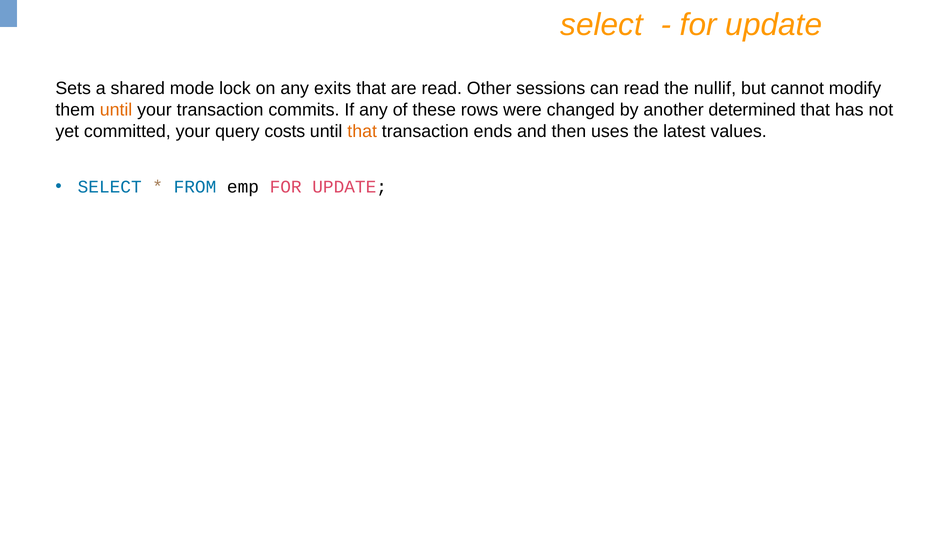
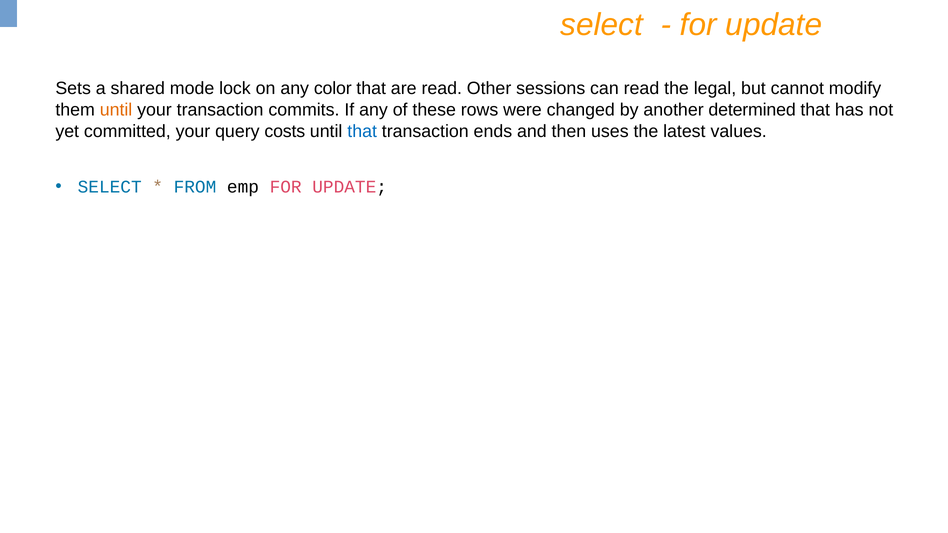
exits: exits -> color (333, 89)
nullif: nullif -> legal (715, 89)
that colour: orange -> blue (362, 131)
